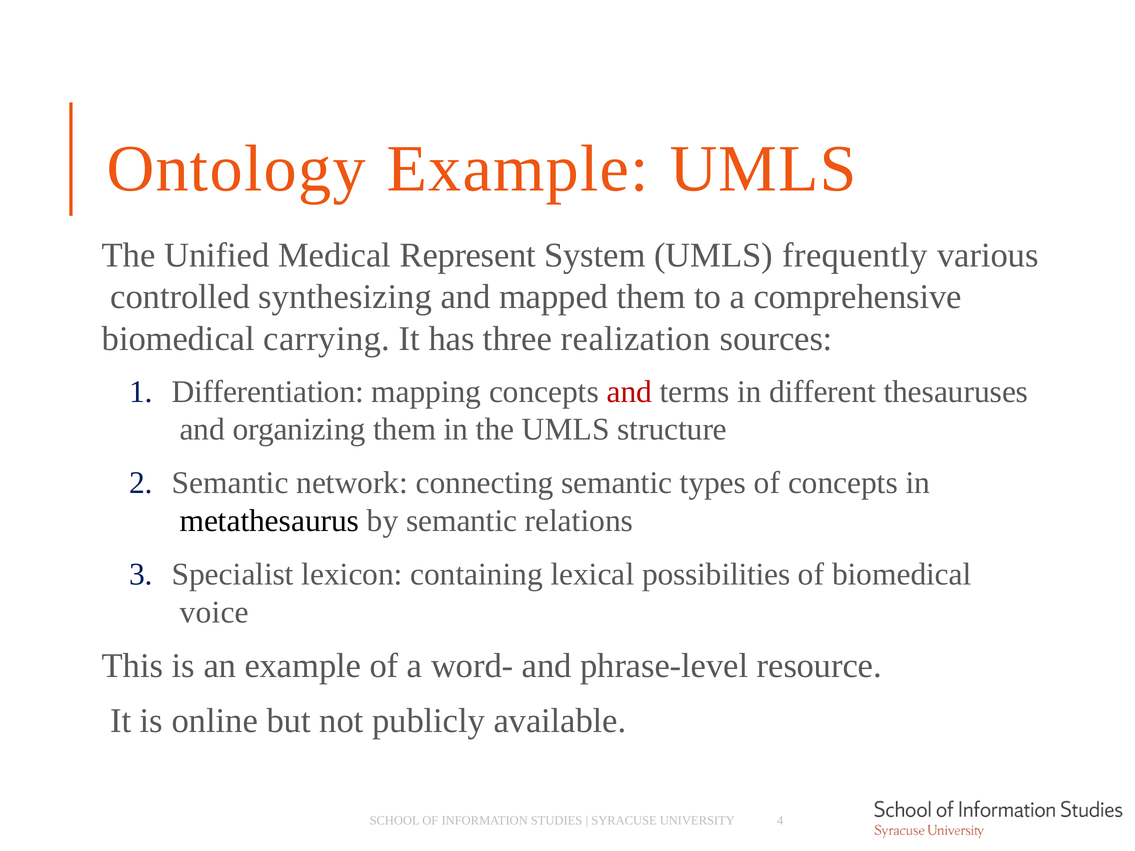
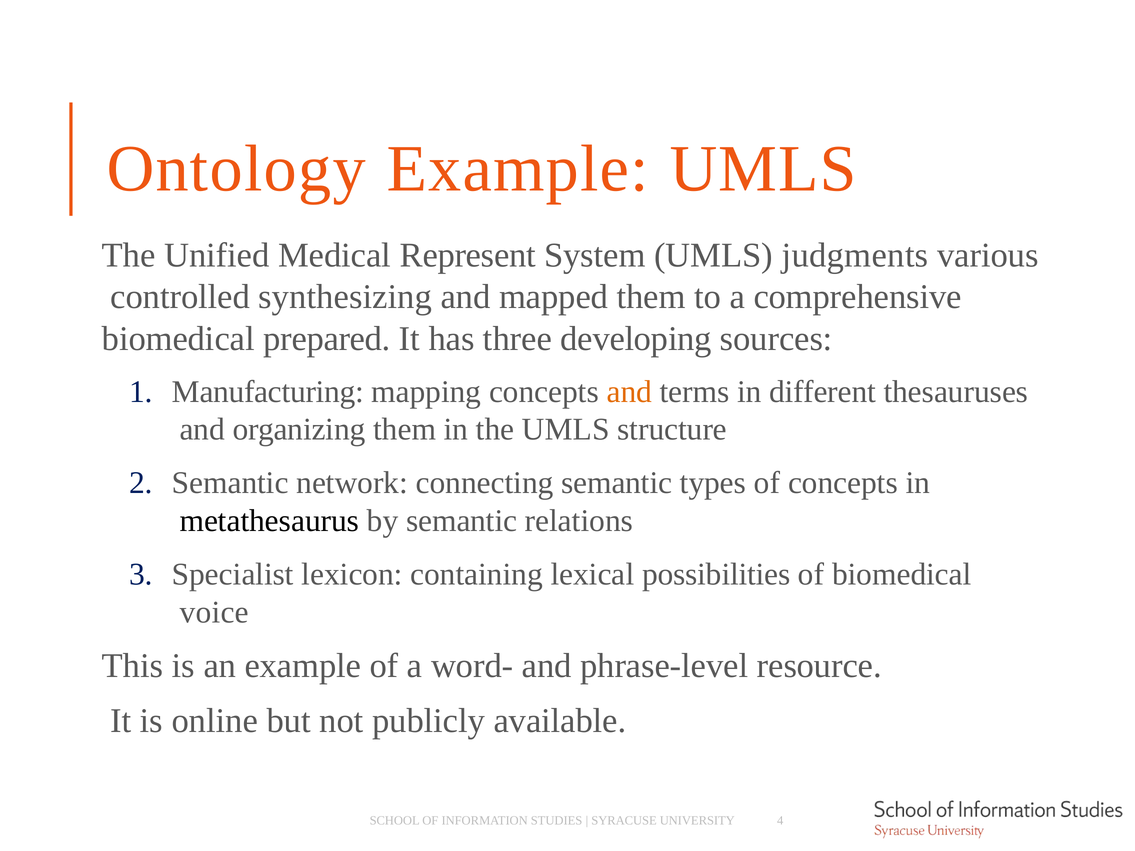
frequently: frequently -> judgments (855, 255)
carrying: carrying -> prepared (327, 339)
realization: realization -> developing (636, 339)
Differentiation: Differentiation -> Manufacturing (268, 392)
and colour: red -> orange (629, 392)
